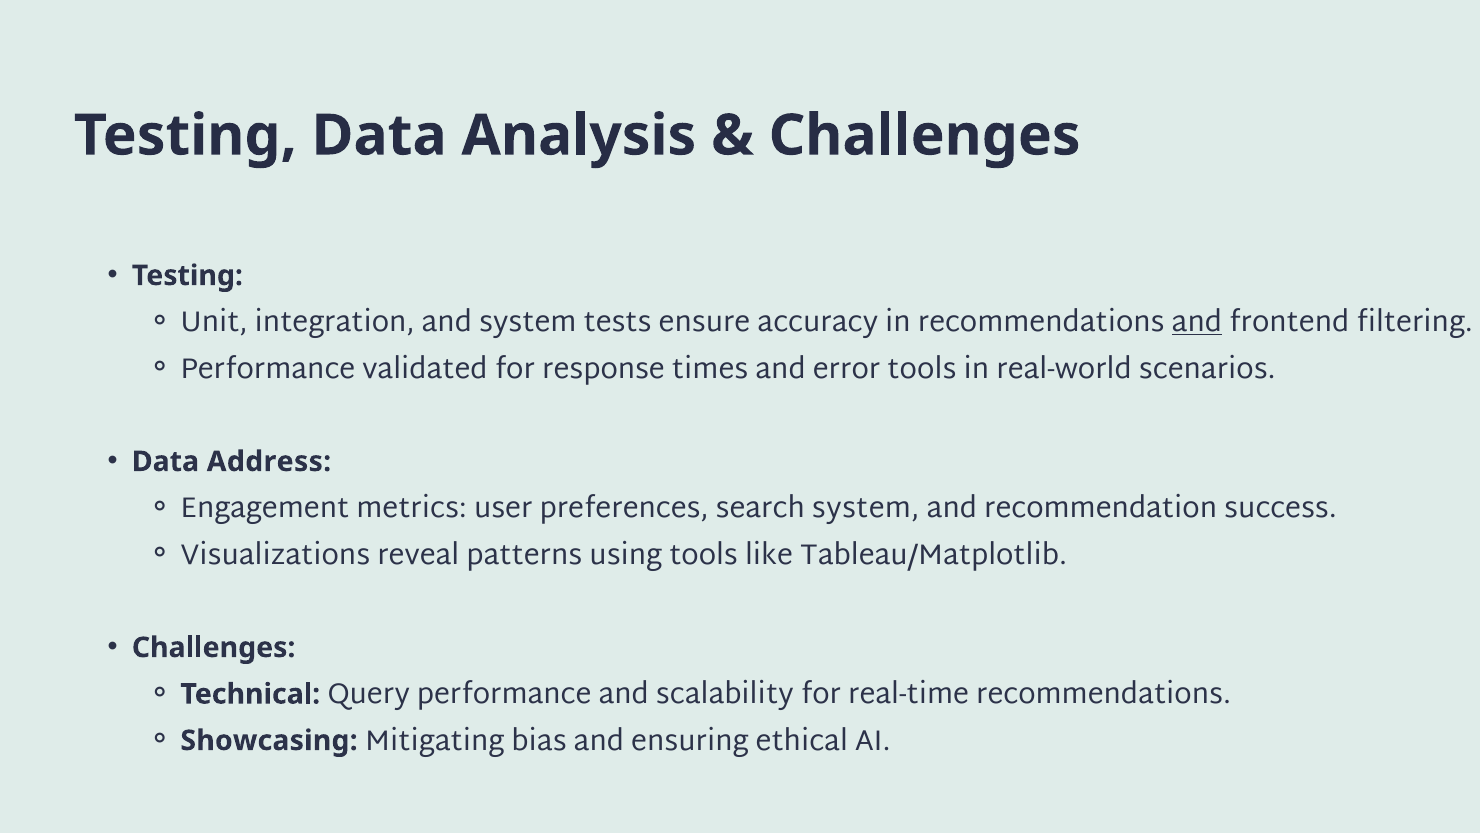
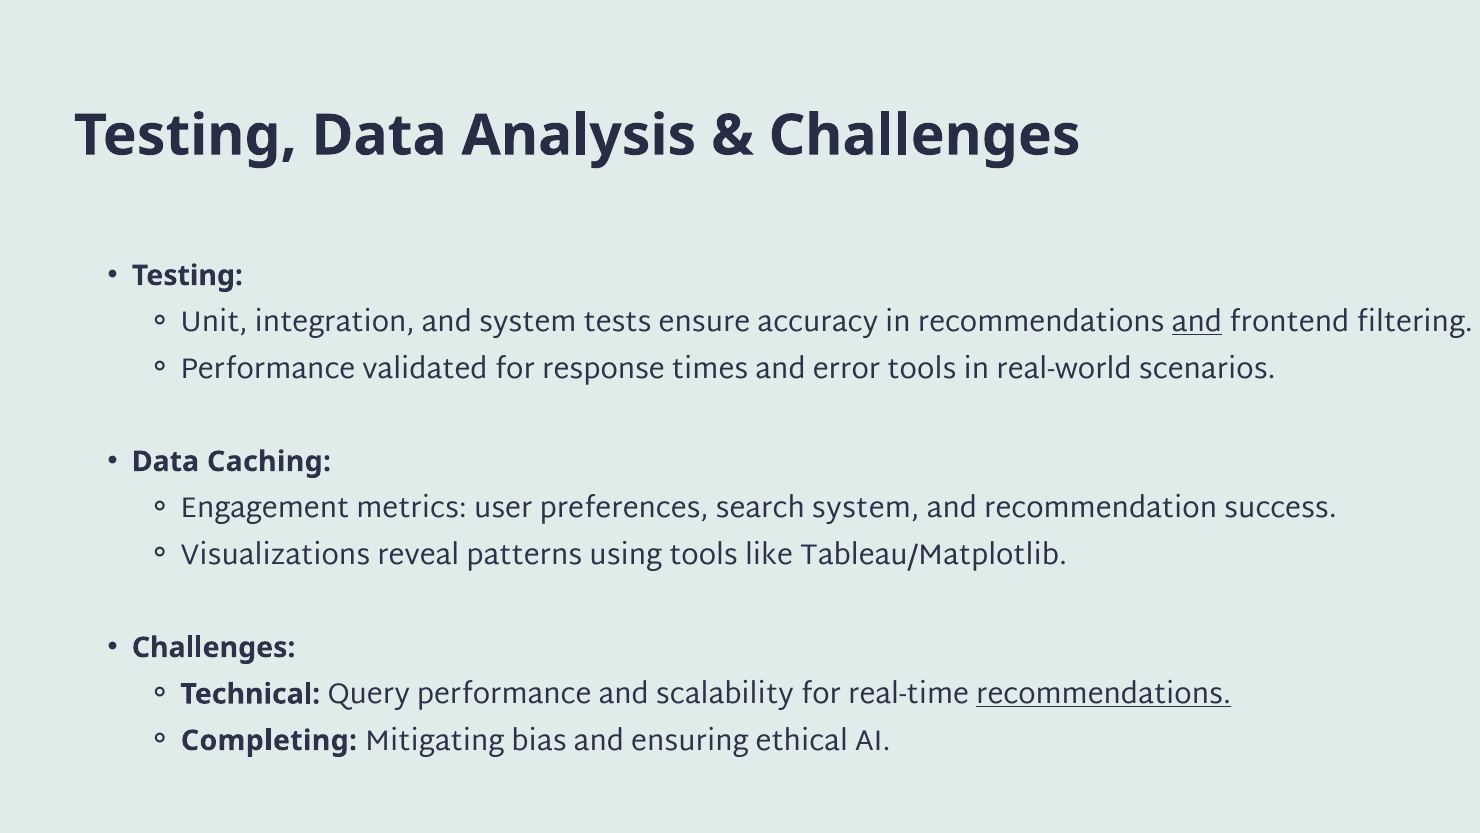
Address: Address -> Caching (269, 461)
recommendations underline: none -> present (1104, 694)
Showcasing: Showcasing -> Completing (269, 740)
